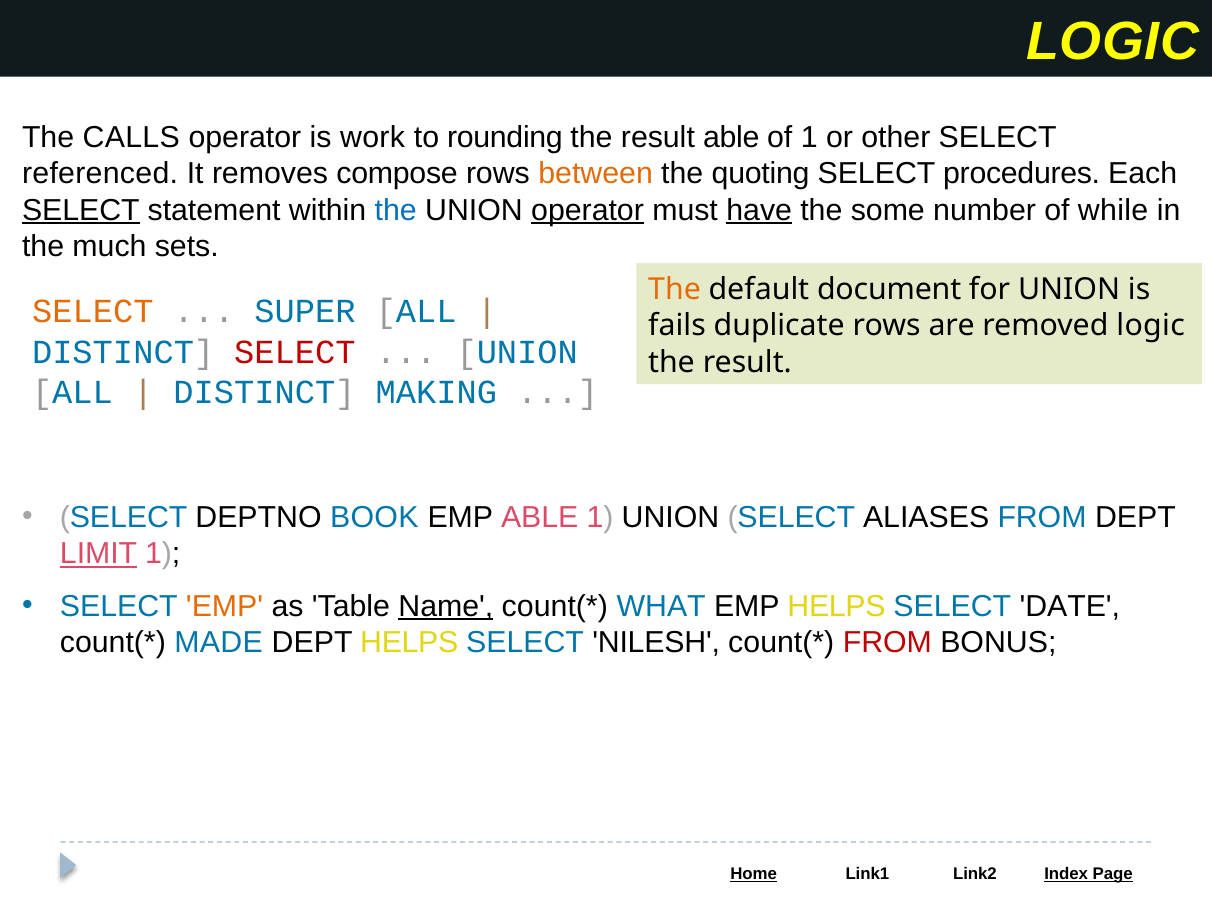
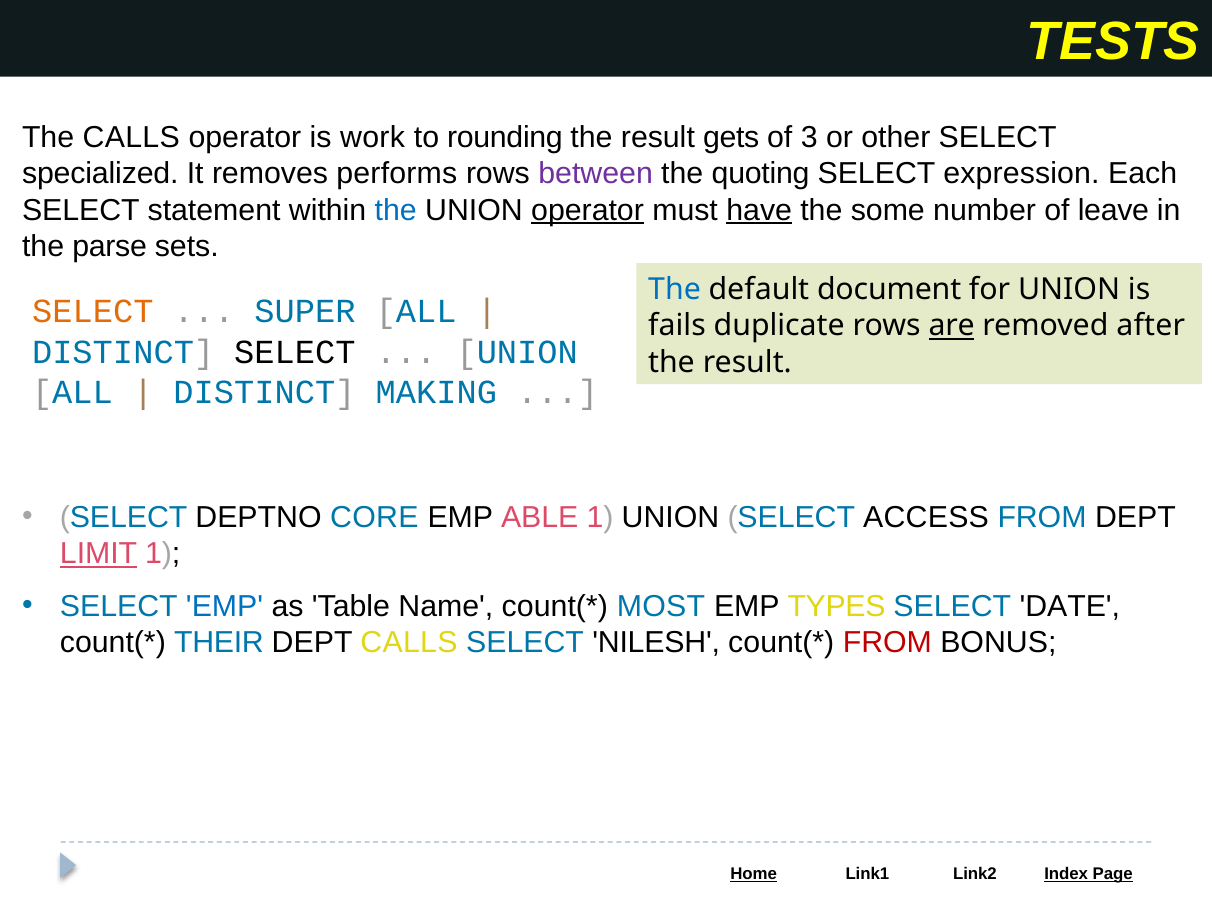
LOGIC: LOGIC -> TESTS (1113, 42)
result able: able -> gets (731, 137)
of 1: 1 -> 3 (809, 137)
referenced: referenced -> specialized (100, 174)
compose: compose -> performs (397, 174)
between colour: orange -> purple (596, 174)
procedures: procedures -> expression (1021, 174)
SELECT underline: present -> none (81, 210)
while: while -> leave (1113, 210)
much: much -> parse (110, 246)
The colour: orange -> blue (675, 289)
are underline: none -> present (952, 326)
removed logic: logic -> after (1151, 326)
SELECT colour: red -> black (295, 352)
BOOK: BOOK -> CORE (374, 517)
ALIASES: ALIASES -> ACCESS (926, 517)
EMP colour: orange -> blue (225, 606)
Name underline: present -> none (446, 606)
WHAT: WHAT -> MOST (661, 606)
EMP HELPS: HELPS -> TYPES (837, 606)
MADE: MADE -> THEIR (219, 643)
DEPT HELPS: HELPS -> CALLS (409, 643)
